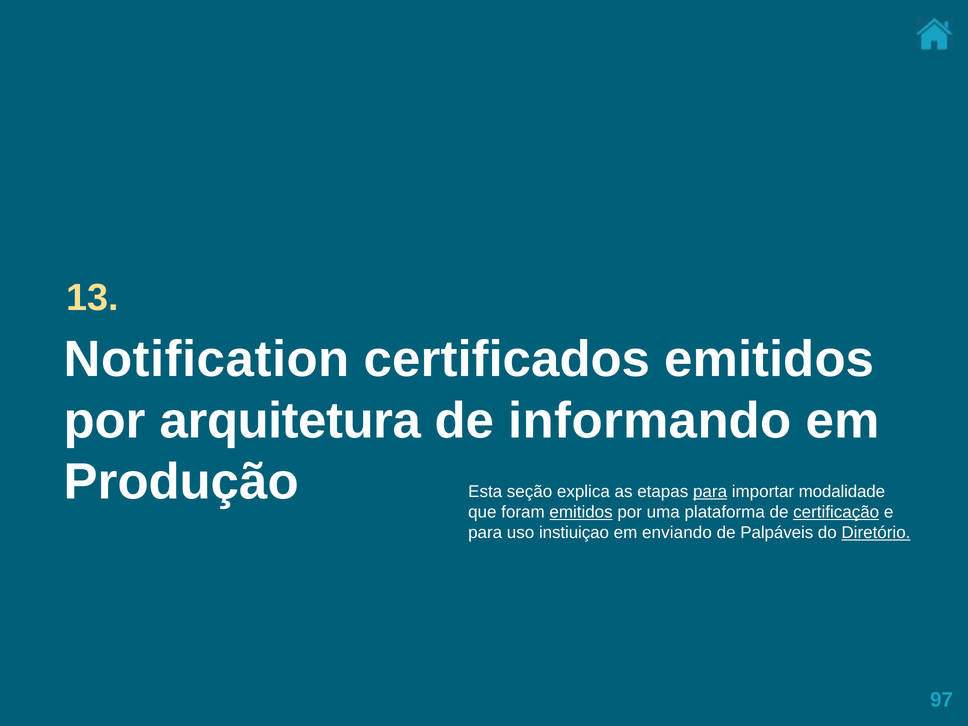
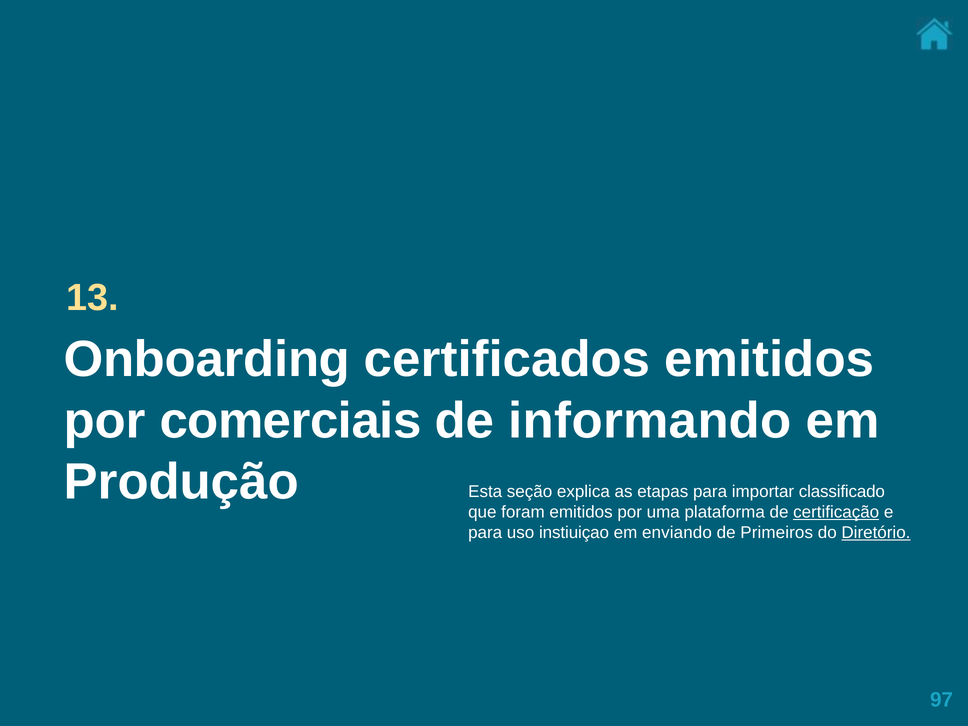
Notification: Notification -> Onboarding (207, 360)
arquitetura: arquitetura -> comerciais (291, 421)
para underline: present -> none (710, 492)
modalidade: modalidade -> classificado (842, 492)
emitidos underline: present -> none (581, 513)
Palpáveis: Palpáveis -> Primeiros (777, 533)
